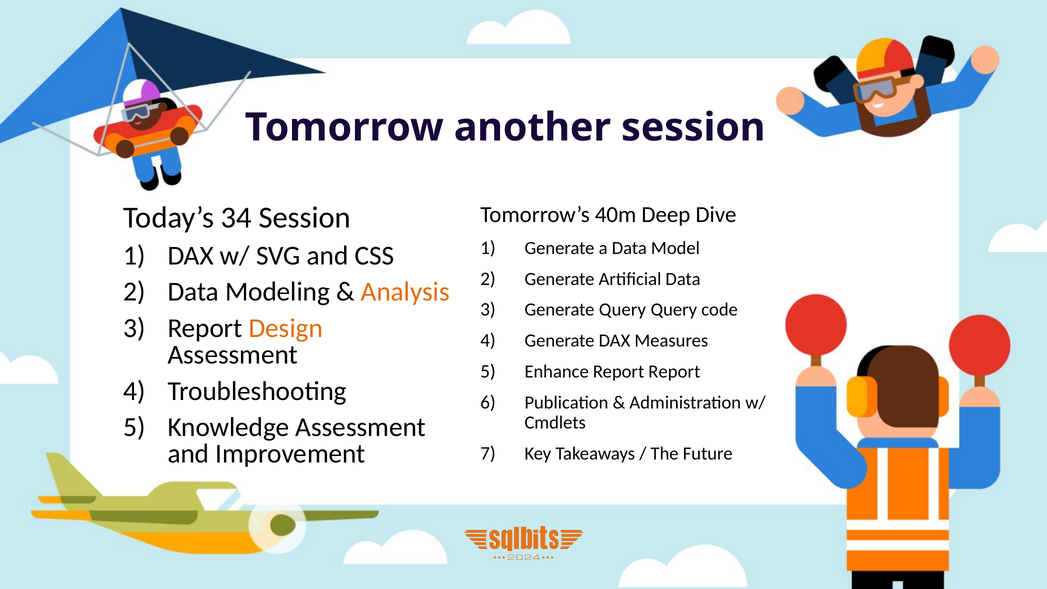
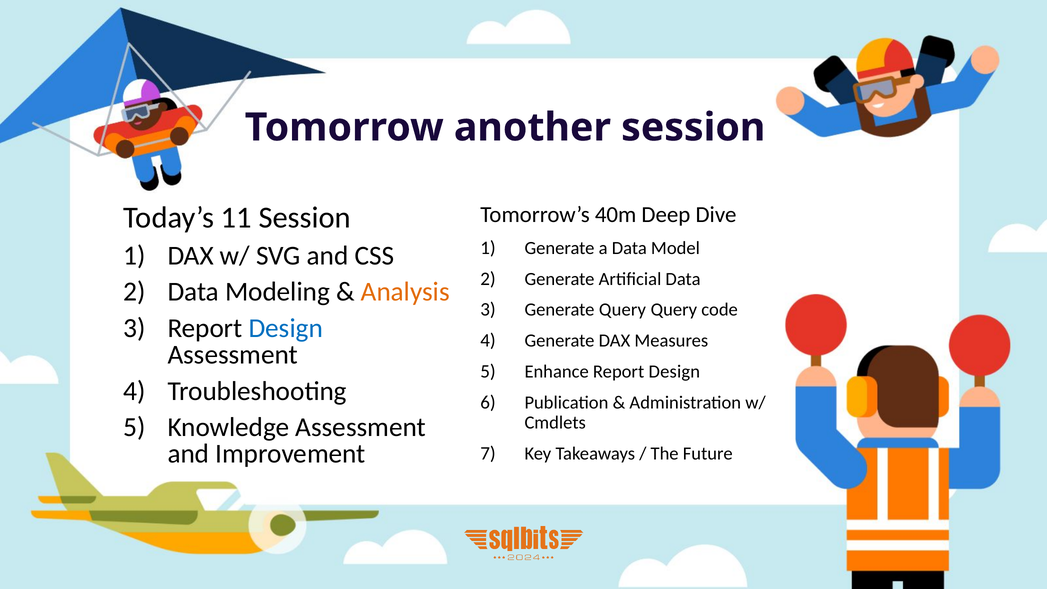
34: 34 -> 11 (236, 218)
Design colour: orange -> blue (286, 328)
Enhance Report Report: Report -> Design (674, 372)
